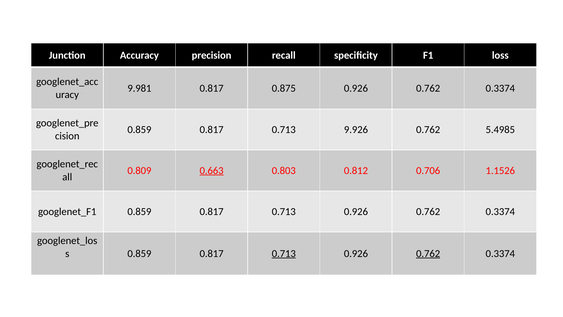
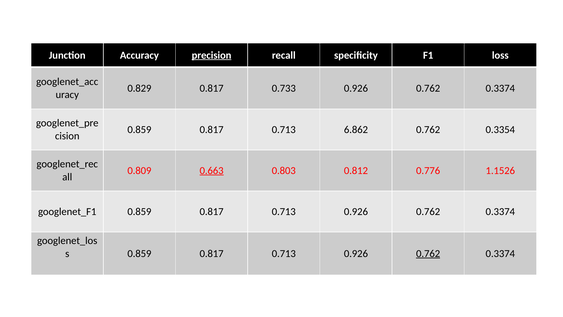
precision underline: none -> present (212, 55)
9.981: 9.981 -> 0.829 (139, 88)
0.875: 0.875 -> 0.733 (284, 88)
9.926: 9.926 -> 6.862 (356, 129)
5.4985: 5.4985 -> 0.3354 (500, 129)
0.706: 0.706 -> 0.776 (428, 170)
0.713 underline: present -> none (284, 253)
